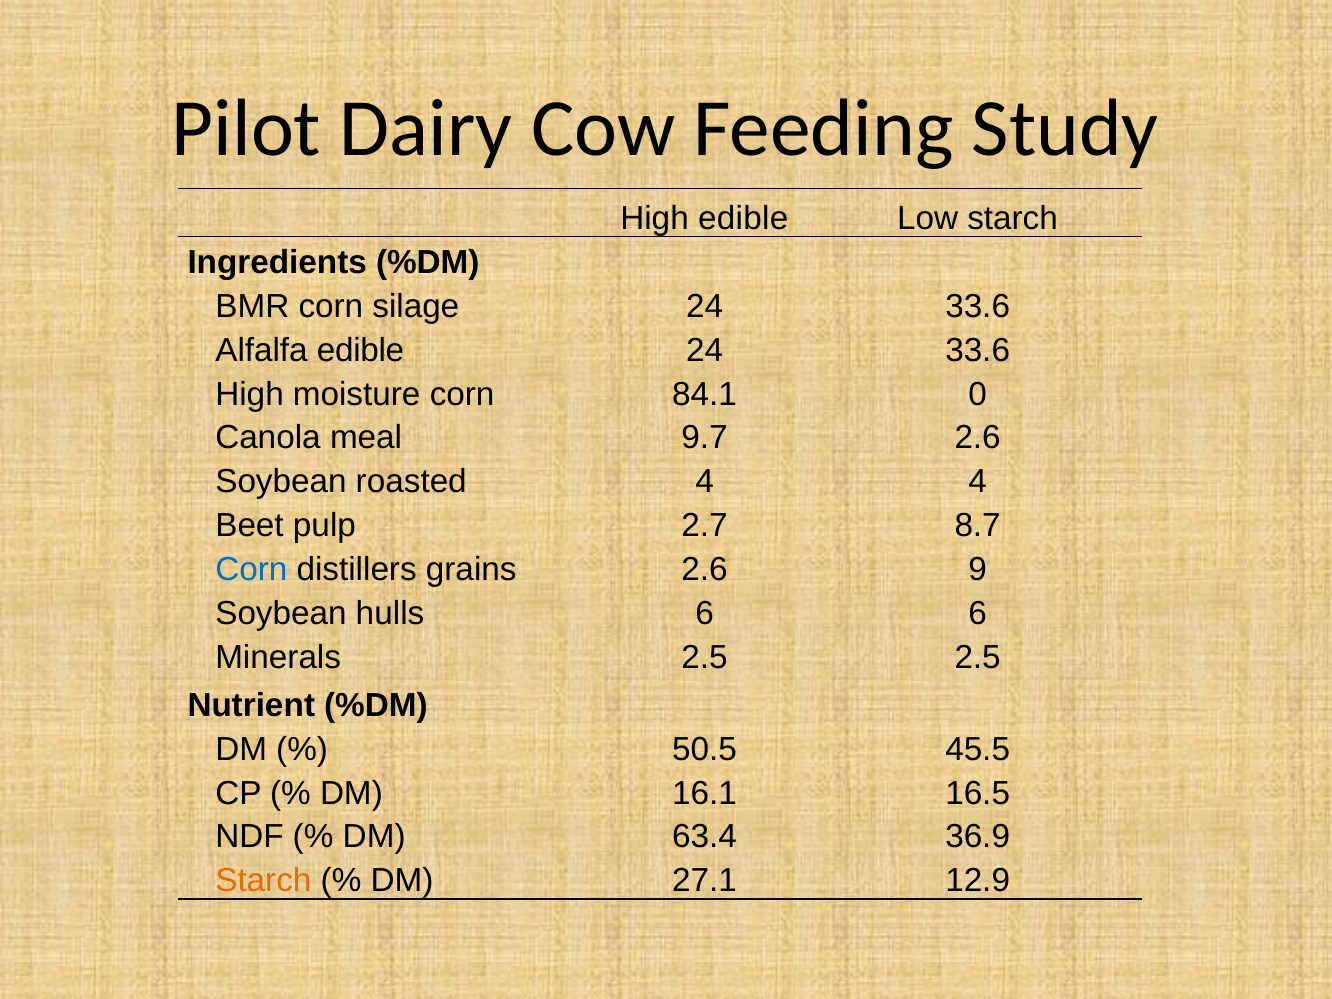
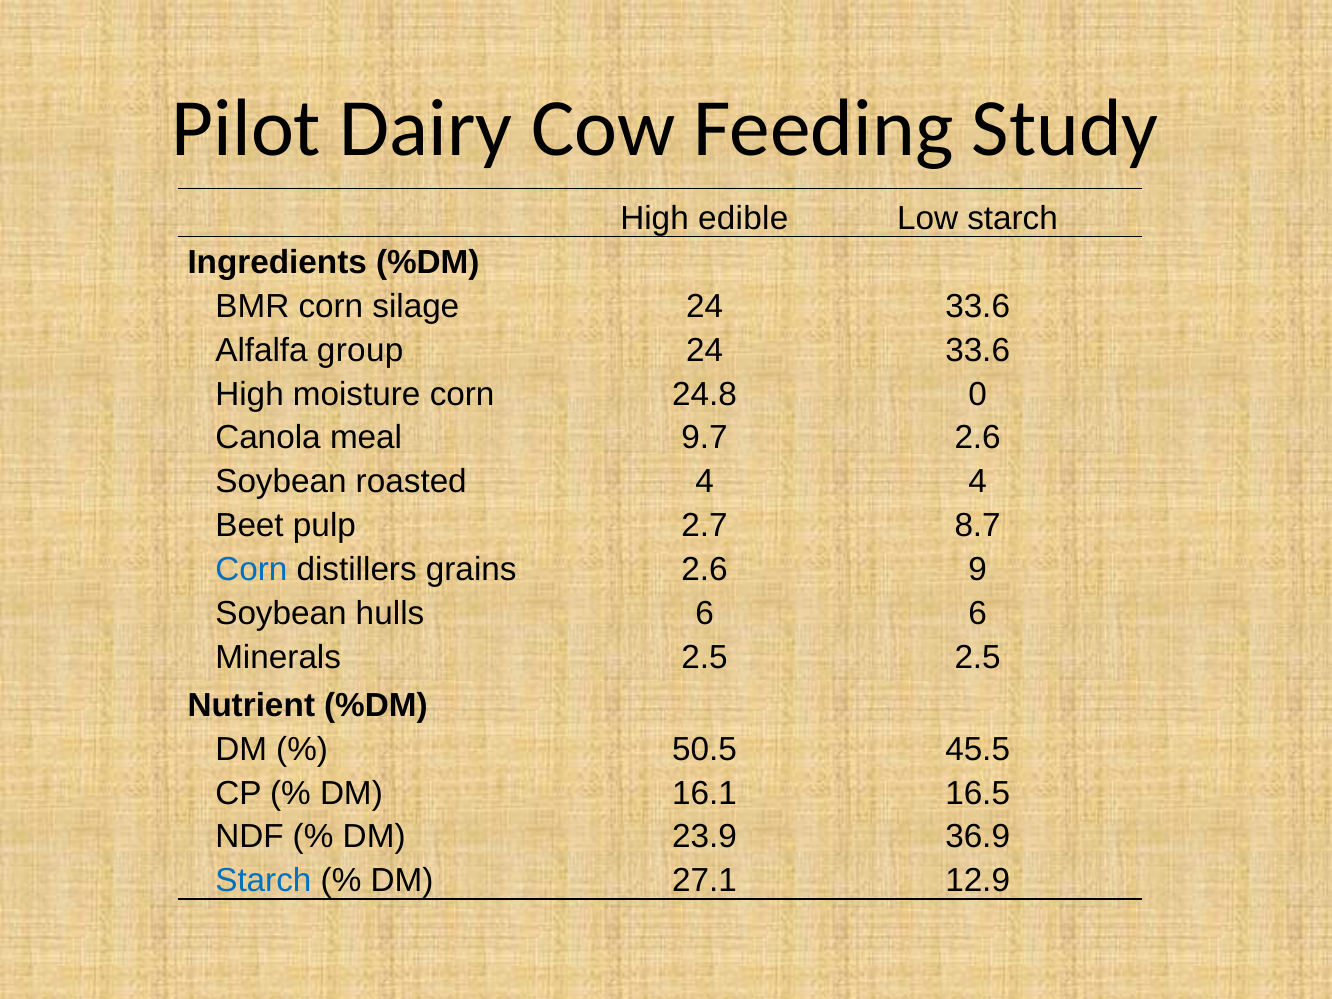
Alfalfa edible: edible -> group (360, 350)
84.1: 84.1 -> 24.8 (705, 394)
63.4: 63.4 -> 23.9 (705, 837)
Starch colour: orange -> blue (263, 881)
